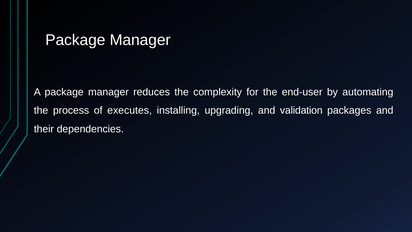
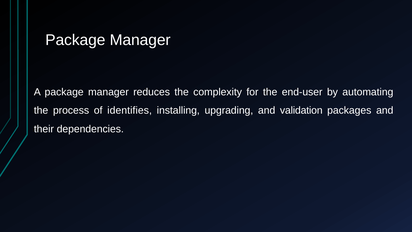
executes: executes -> identifies (130, 110)
